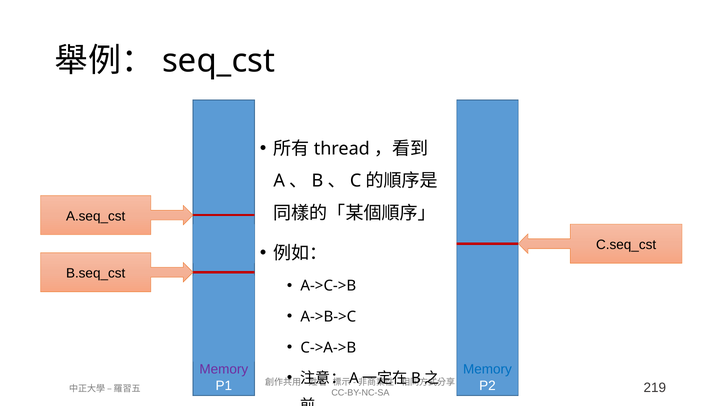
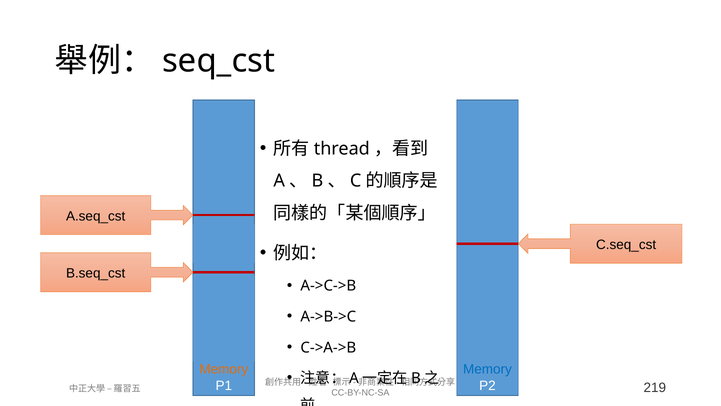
Memory colour: purple -> orange (224, 369)
